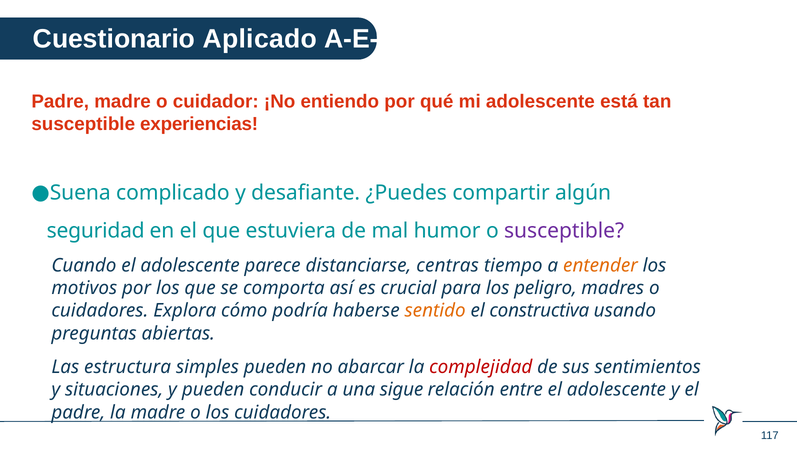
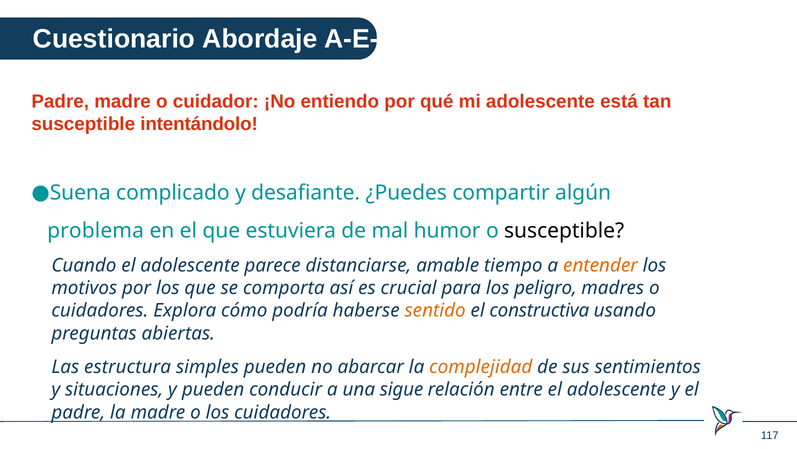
Aplicado: Aplicado -> Abordaje (260, 39)
experiencias: experiencias -> intentándolo (199, 124)
seguridad: seguridad -> problema (96, 230)
susceptible colour: purple -> black (564, 230)
centras: centras -> amable (448, 265)
complejidad colour: red -> orange (481, 367)
